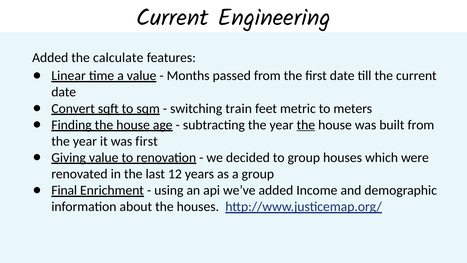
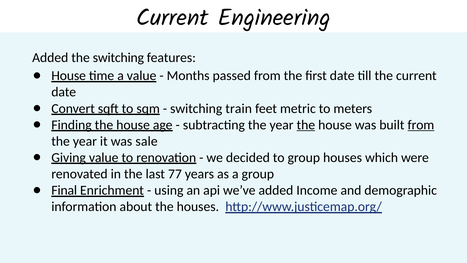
the calculate: calculate -> switching (118, 58)
Linear: Linear -> House (69, 76)
from underline: none -> present (421, 125)
was first: first -> sale (147, 141)
12: 12 -> 77 (175, 174)
